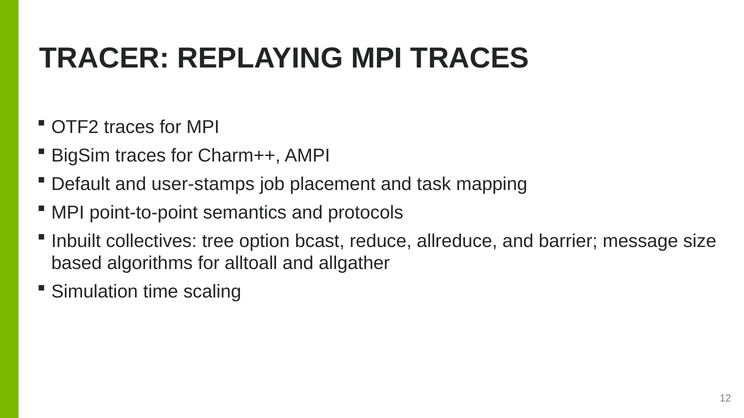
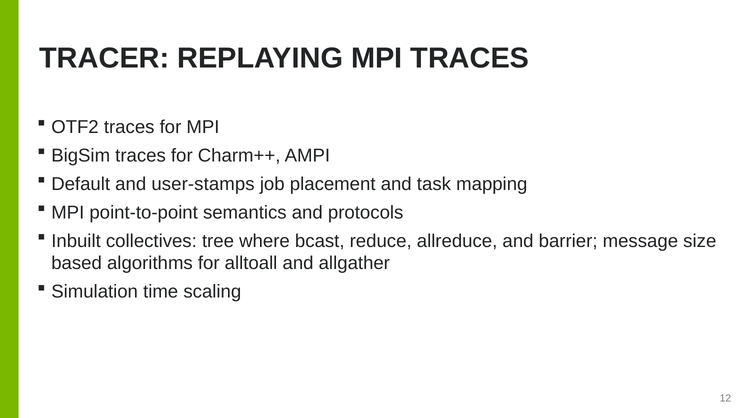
option: option -> where (264, 241)
